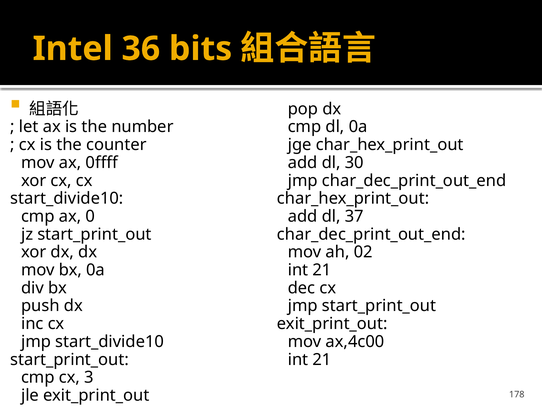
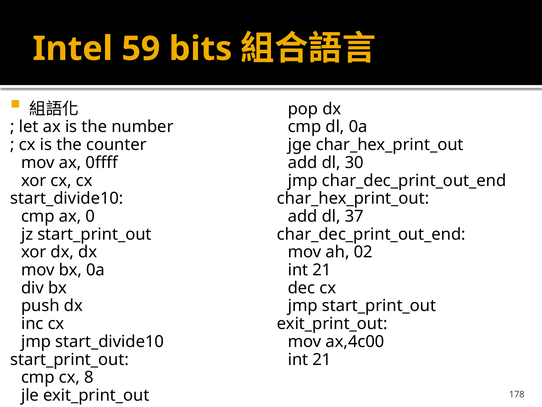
36: 36 -> 59 (141, 49)
3: 3 -> 8 (89, 377)
